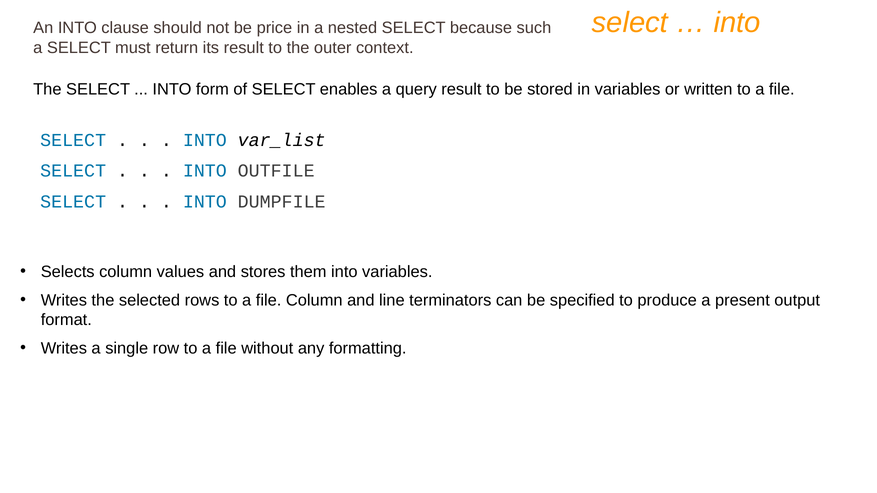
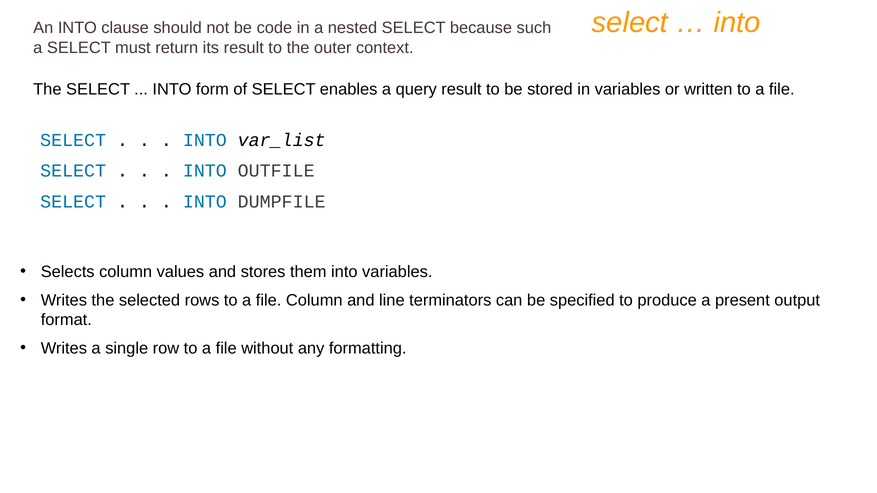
price: price -> code (274, 28)
